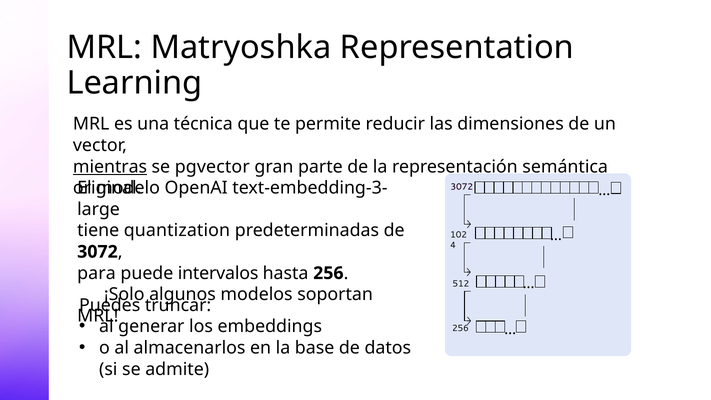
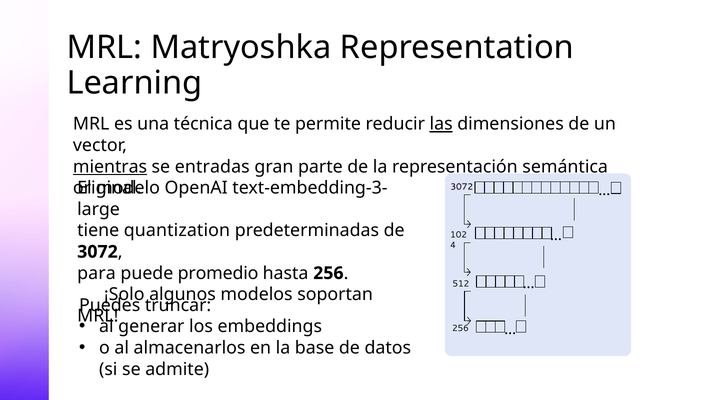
las underline: none -> present (441, 124)
pgvector: pgvector -> entradas (212, 167)
intervalos: intervalos -> promedio (218, 273)
